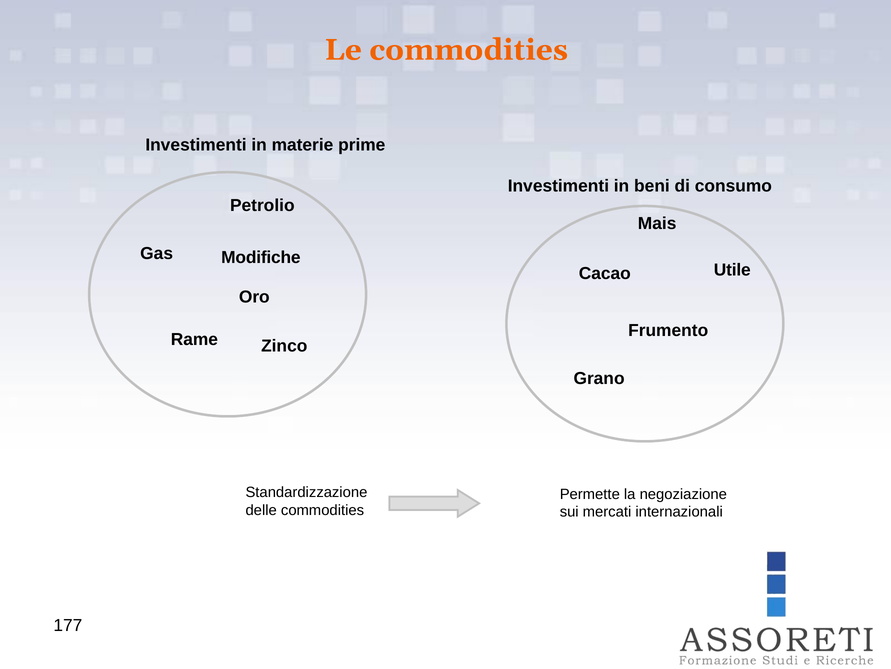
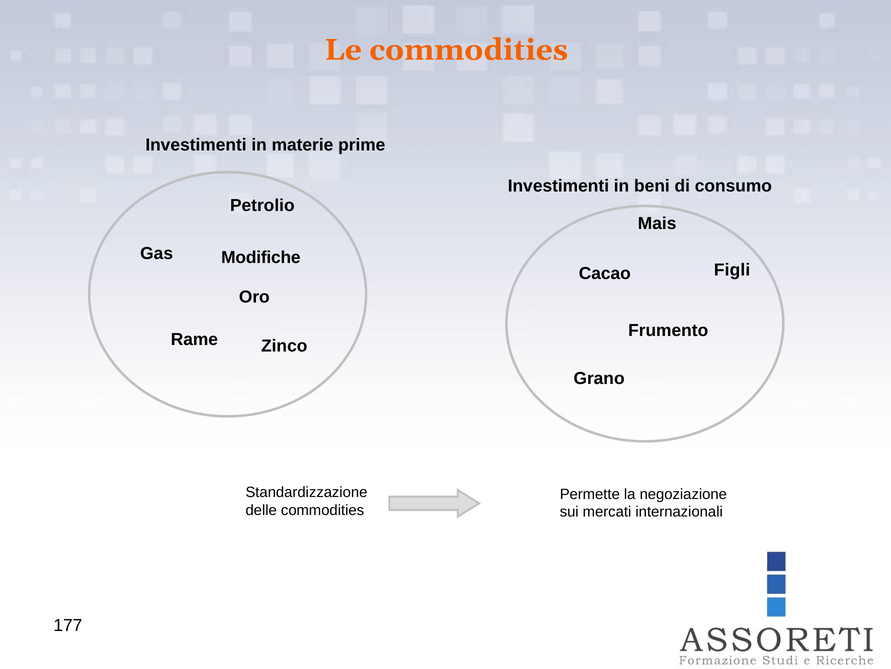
Utile: Utile -> Figli (732, 270)
